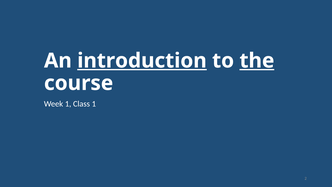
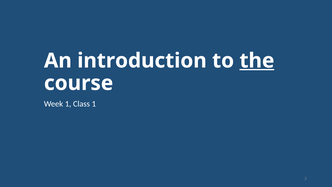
introduction underline: present -> none (142, 61)
